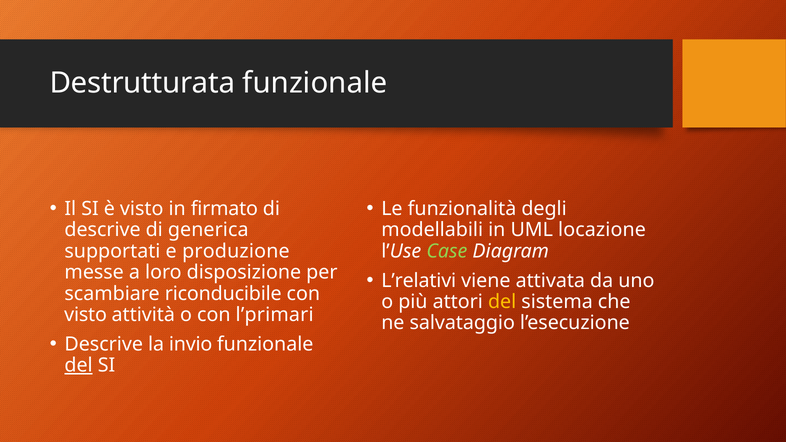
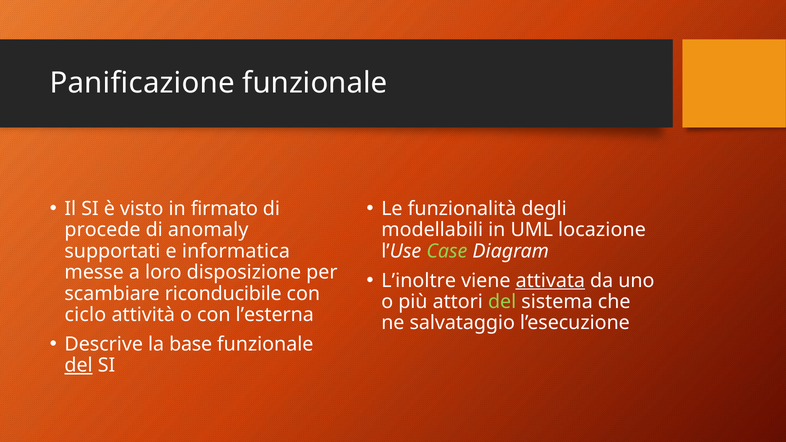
Destrutturata: Destrutturata -> Panificazione (142, 83)
descrive: descrive -> procede (103, 230)
generica: generica -> anomaly (208, 230)
produzione: produzione -> informatica (236, 251)
L’relativi: L’relativi -> L’inoltre (419, 281)
attivata underline: none -> present (550, 281)
del colour: yellow -> light green (502, 302)
visto: visto -> ciclo (85, 315)
l’primari: l’primari -> l’esterna (275, 315)
invio: invio -> base (191, 344)
